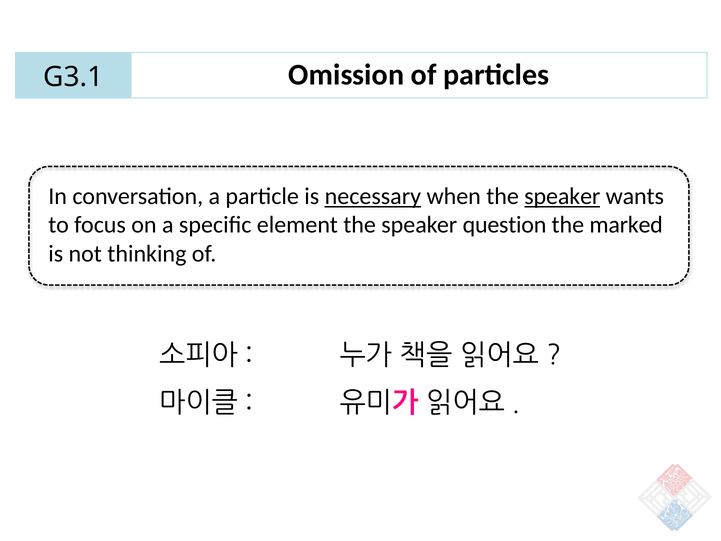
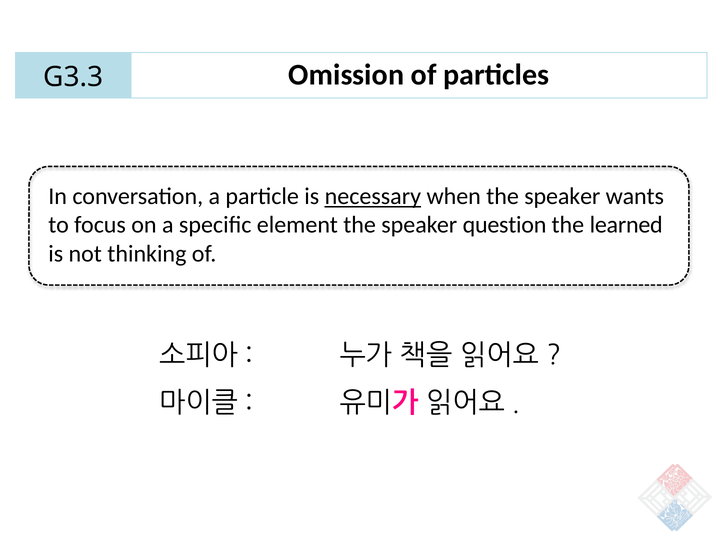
G3.1: G3.1 -> G3.3 (73, 77)
speaker underline: present -> none (562, 196)
marked: marked -> learned (626, 225)
